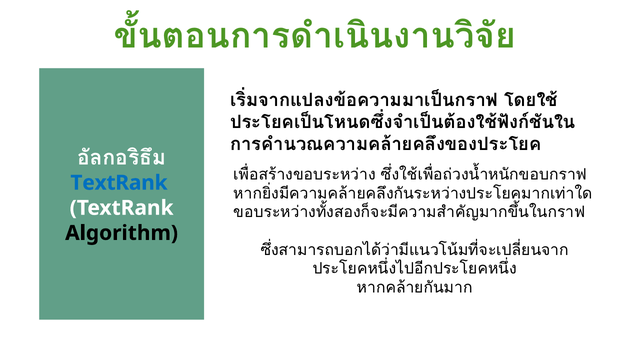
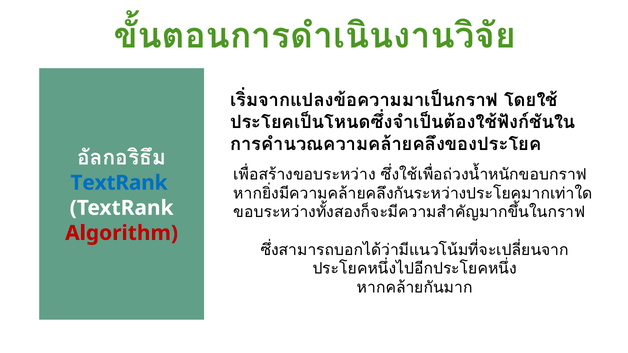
Algorithm colour: black -> red (122, 233)
